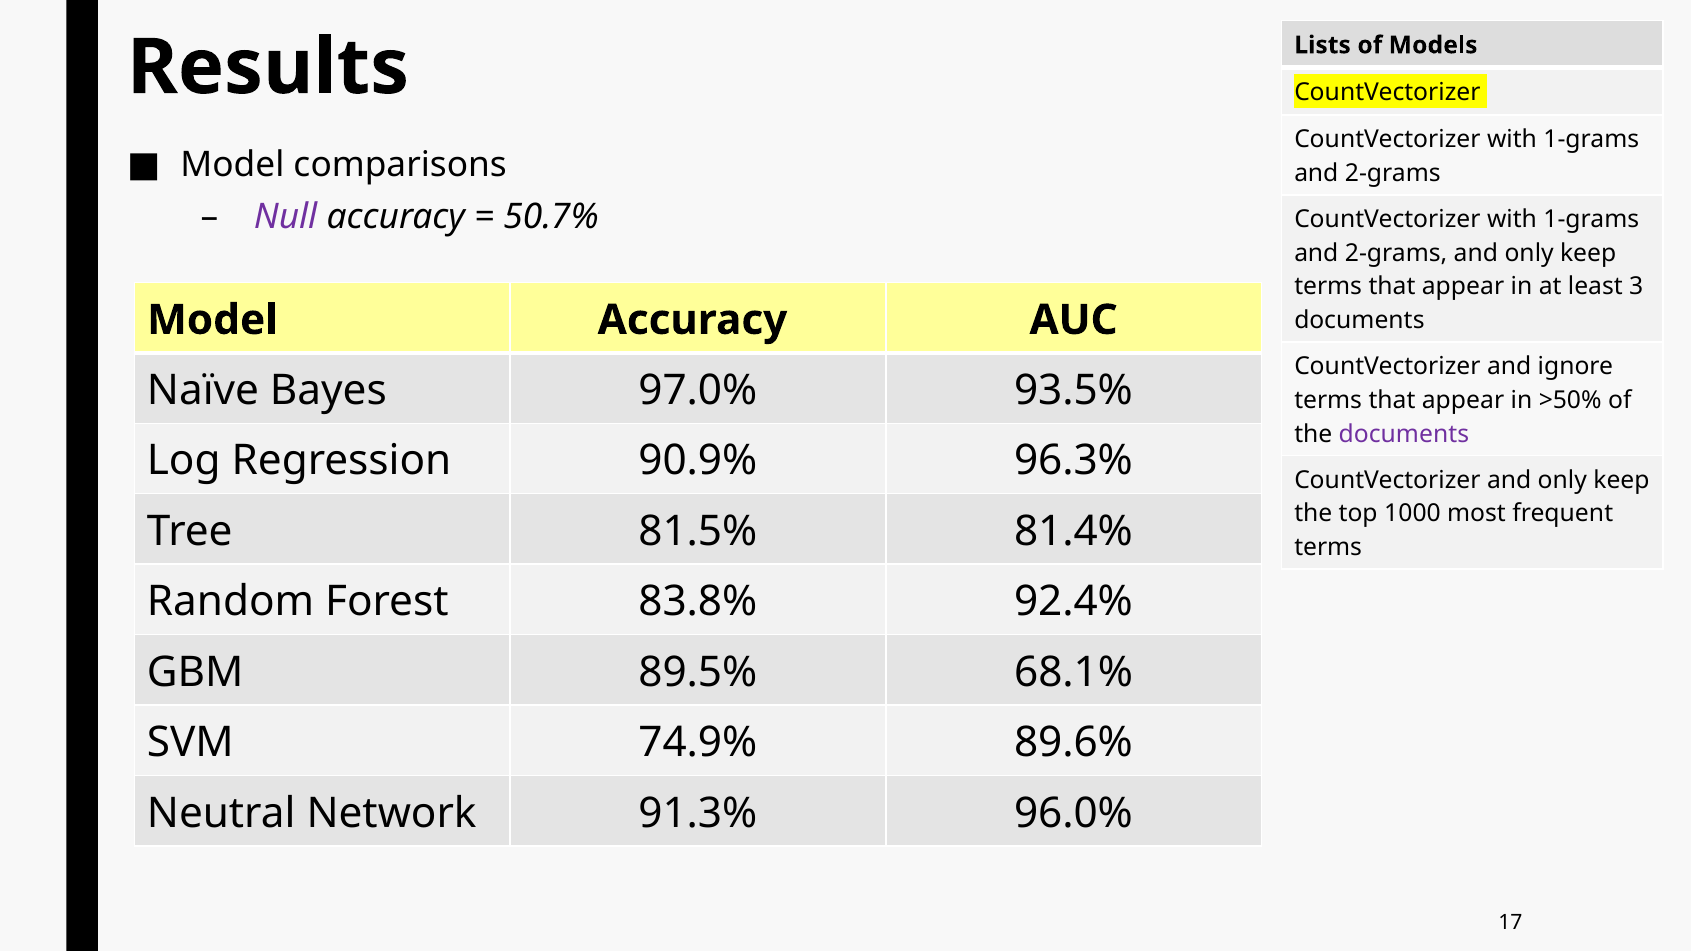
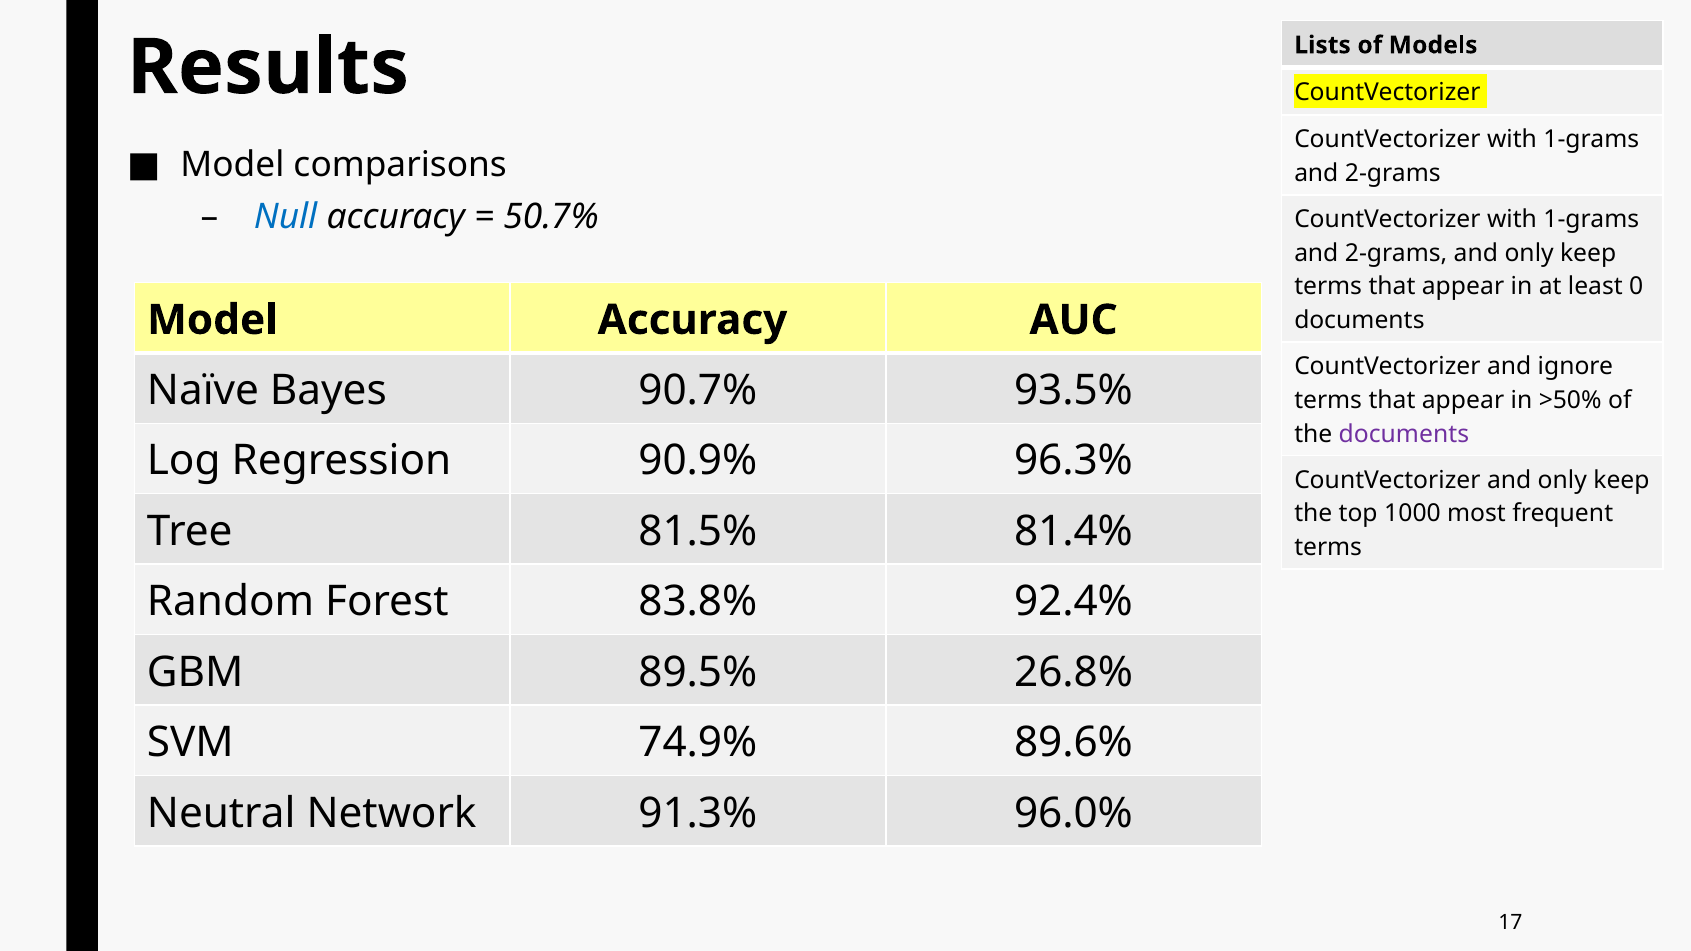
Null colour: purple -> blue (286, 217)
3: 3 -> 0 (1636, 287)
97.0%: 97.0% -> 90.7% (698, 391)
68.1%: 68.1% -> 26.8% (1074, 672)
